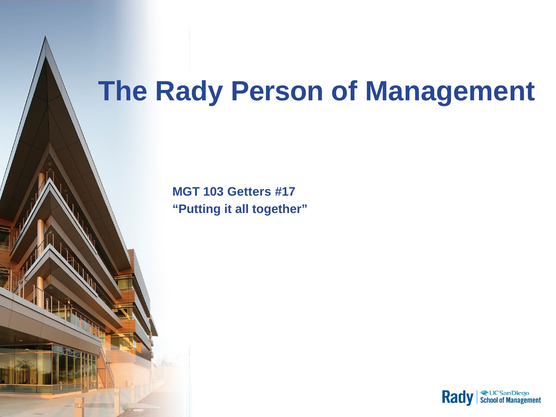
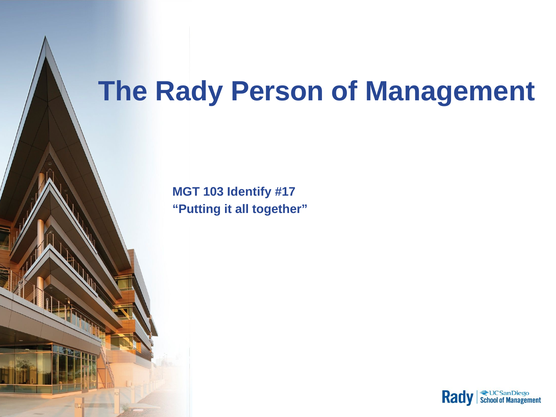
Getters: Getters -> Identify (249, 192)
